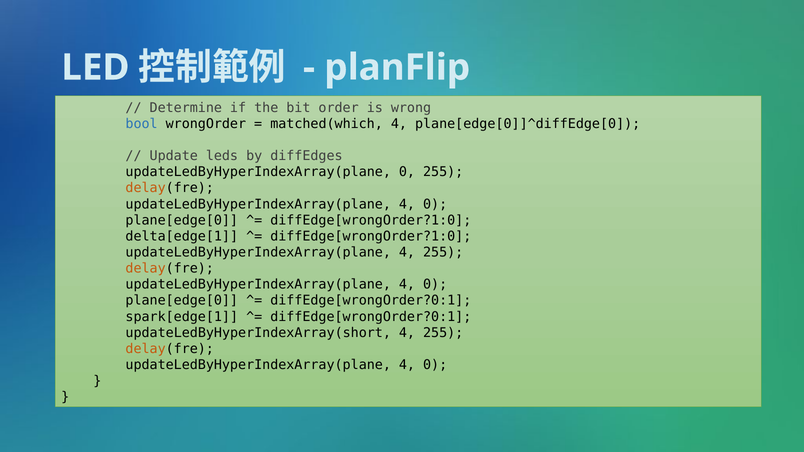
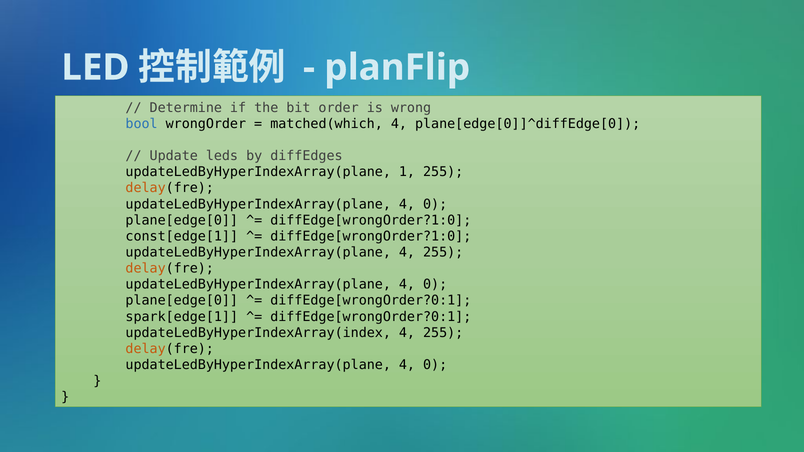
updateLedByHyperIndexArray(plane 0: 0 -> 1 (407, 172)
delta[edge[1: delta[edge[1 -> const[edge[1 (182, 236)
updateLedByHyperIndexArray(short: updateLedByHyperIndexArray(short -> updateLedByHyperIndexArray(index (258, 333)
